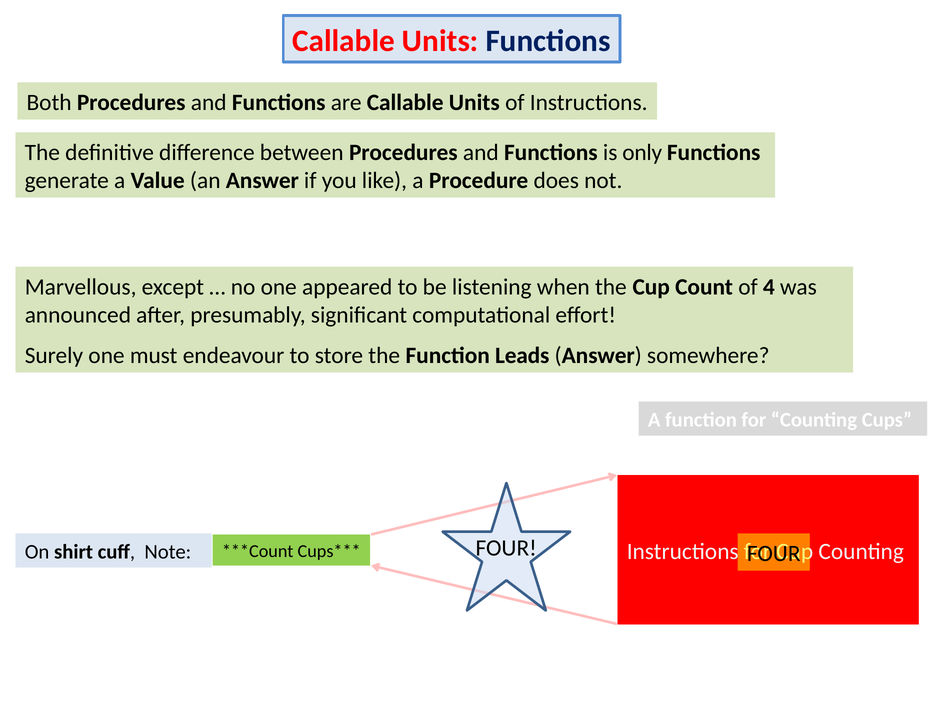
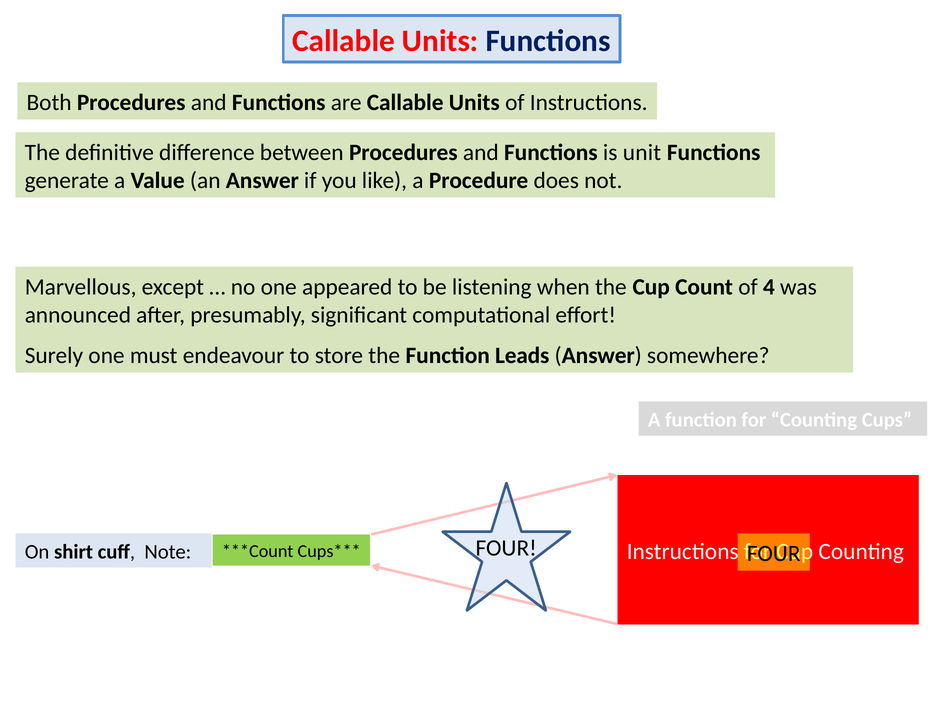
only: only -> unit (642, 153)
